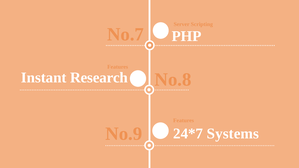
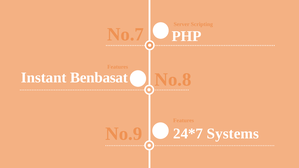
Research: Research -> Benbasat (99, 78)
